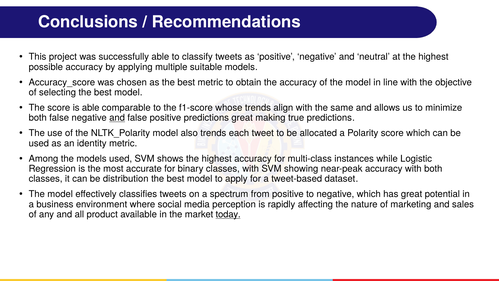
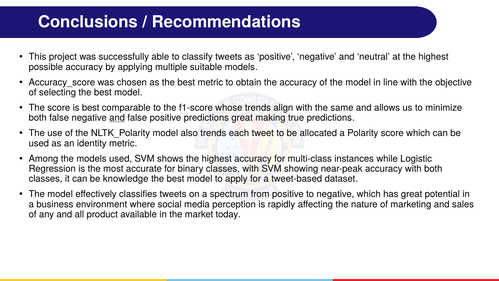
is able: able -> best (91, 108)
distribution: distribution -> knowledge (126, 179)
today underline: present -> none (228, 214)
